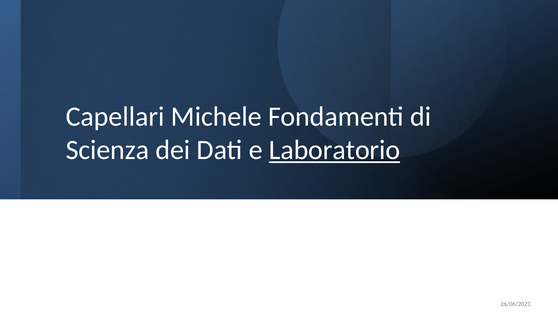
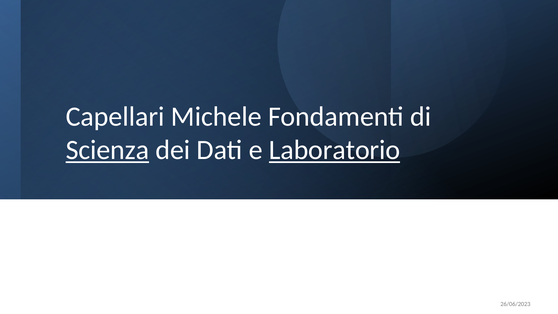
Scienza underline: none -> present (107, 150)
